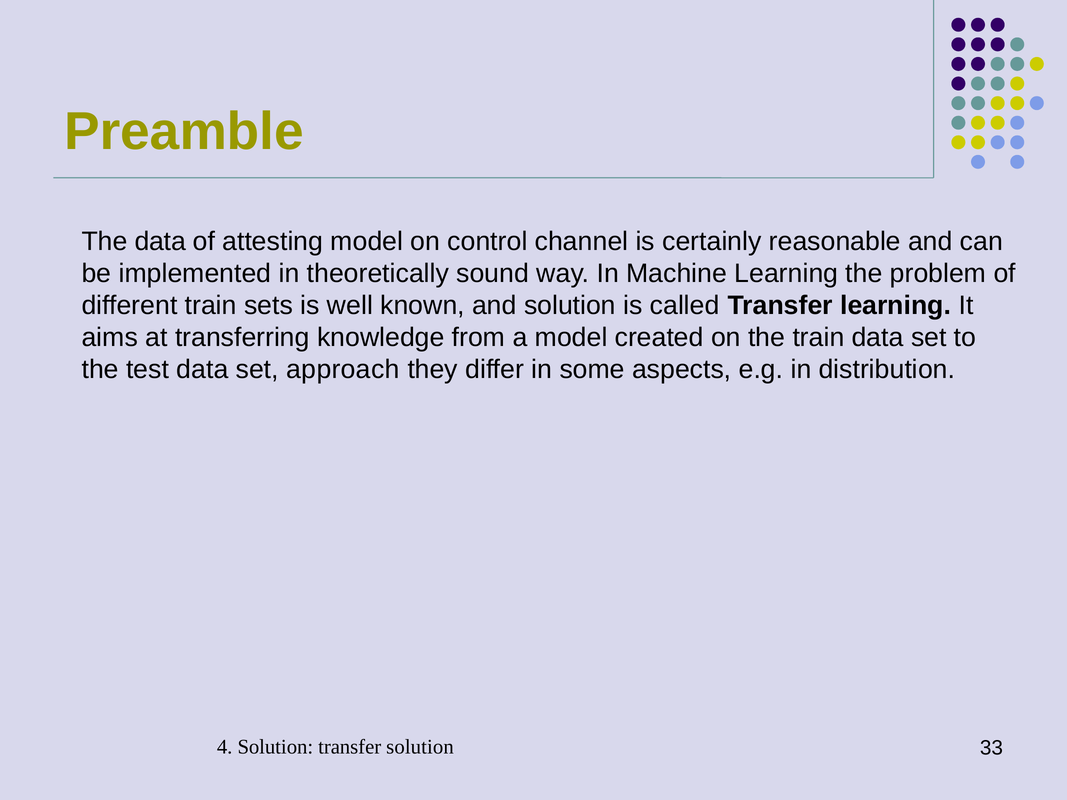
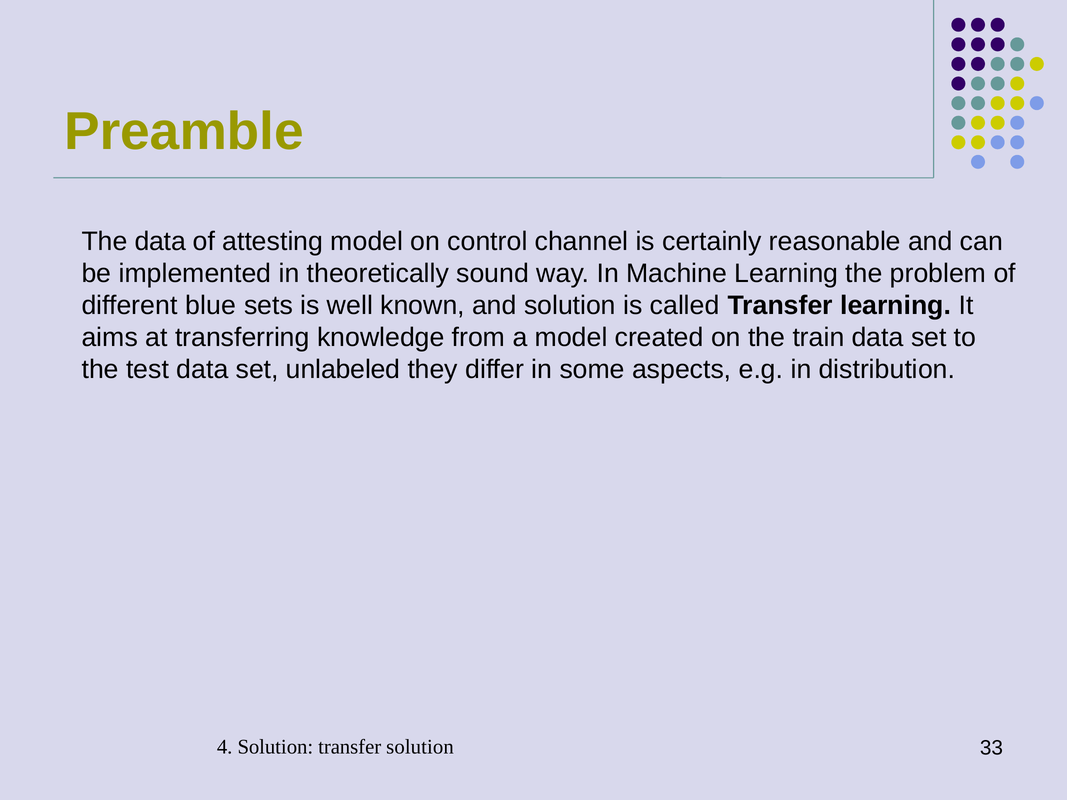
different train: train -> blue (211, 306)
approach: approach -> unlabeled (343, 370)
